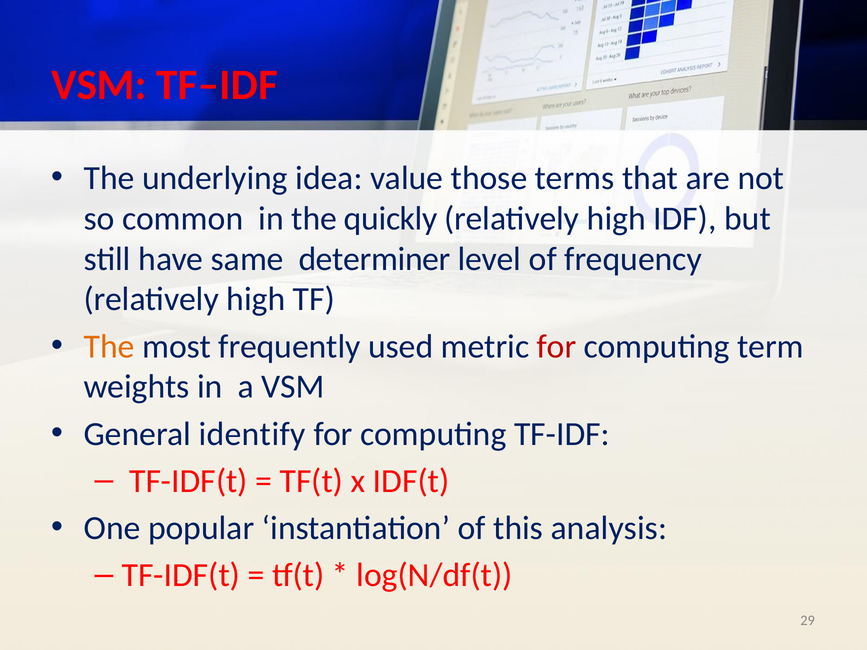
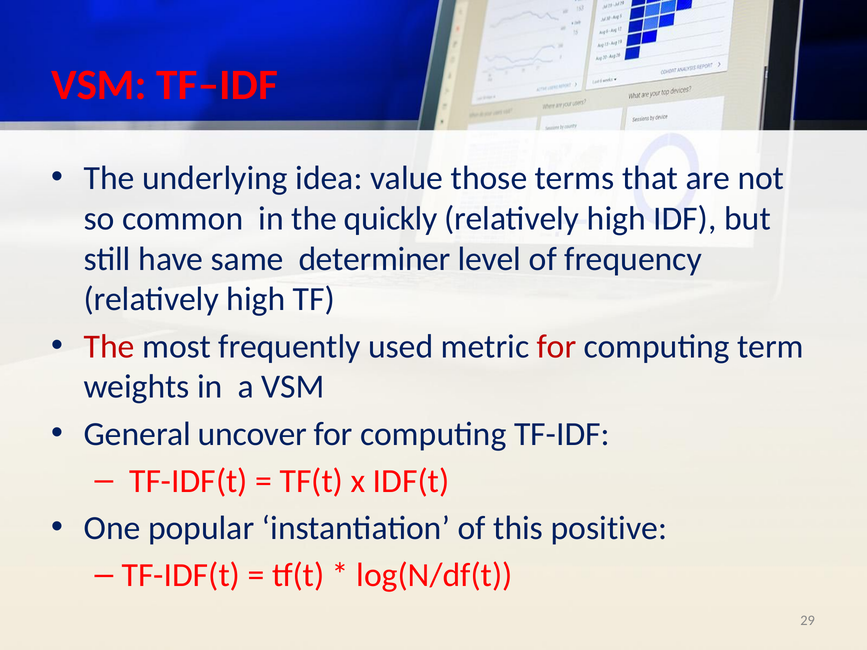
The colour: orange -> red (109, 347)
identify: identify -> uncover (252, 434)
analysis: analysis -> positive (609, 528)
